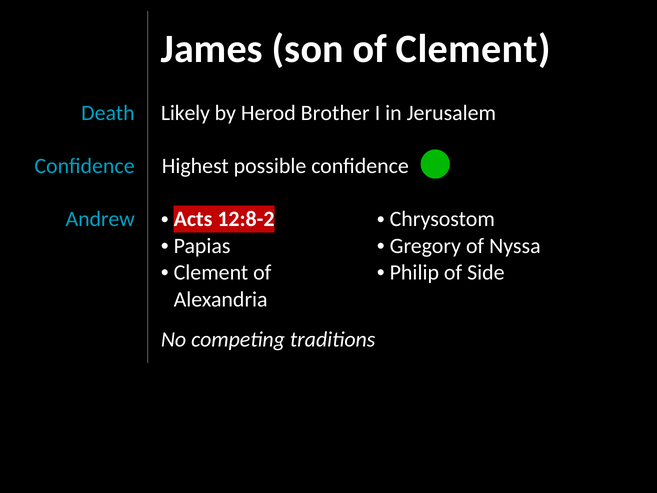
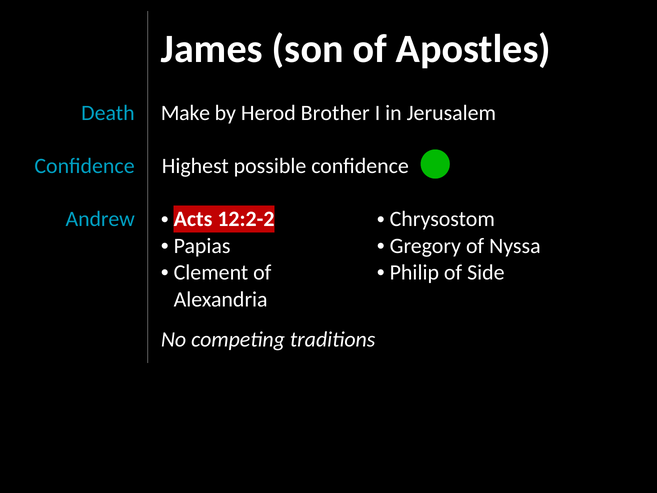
of Clement: Clement -> Apostles (473, 49)
Likely: Likely -> Make (185, 113)
12:8-2: 12:8-2 -> 12:2-2 (246, 219)
